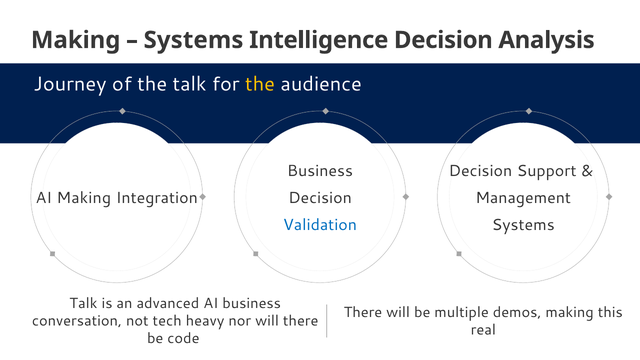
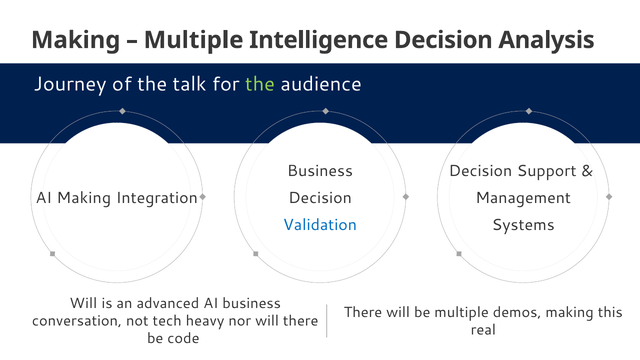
Systems: Systems -> Multiple (194, 40)
the colour: yellow -> light green (260, 84)
Talk: Talk -> Will (83, 303)
